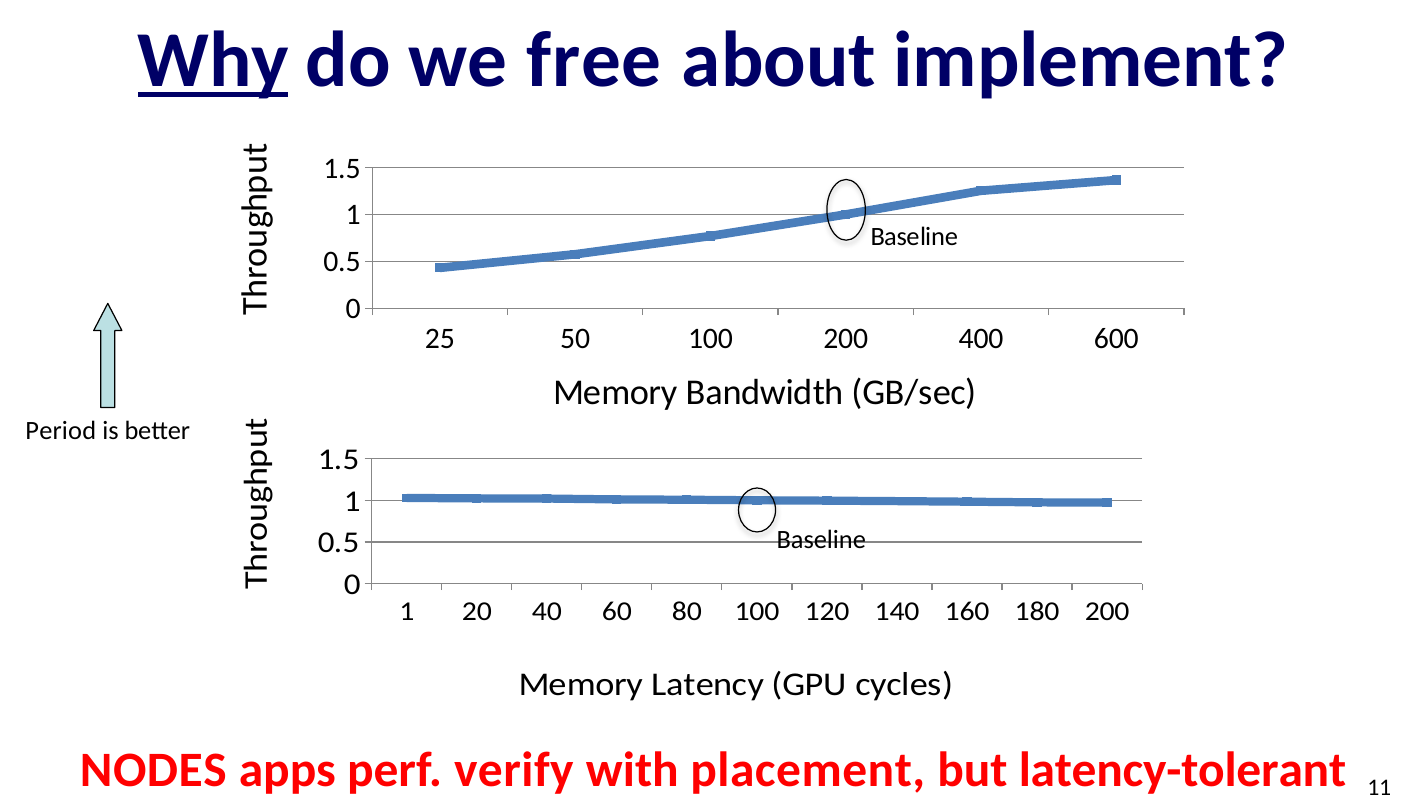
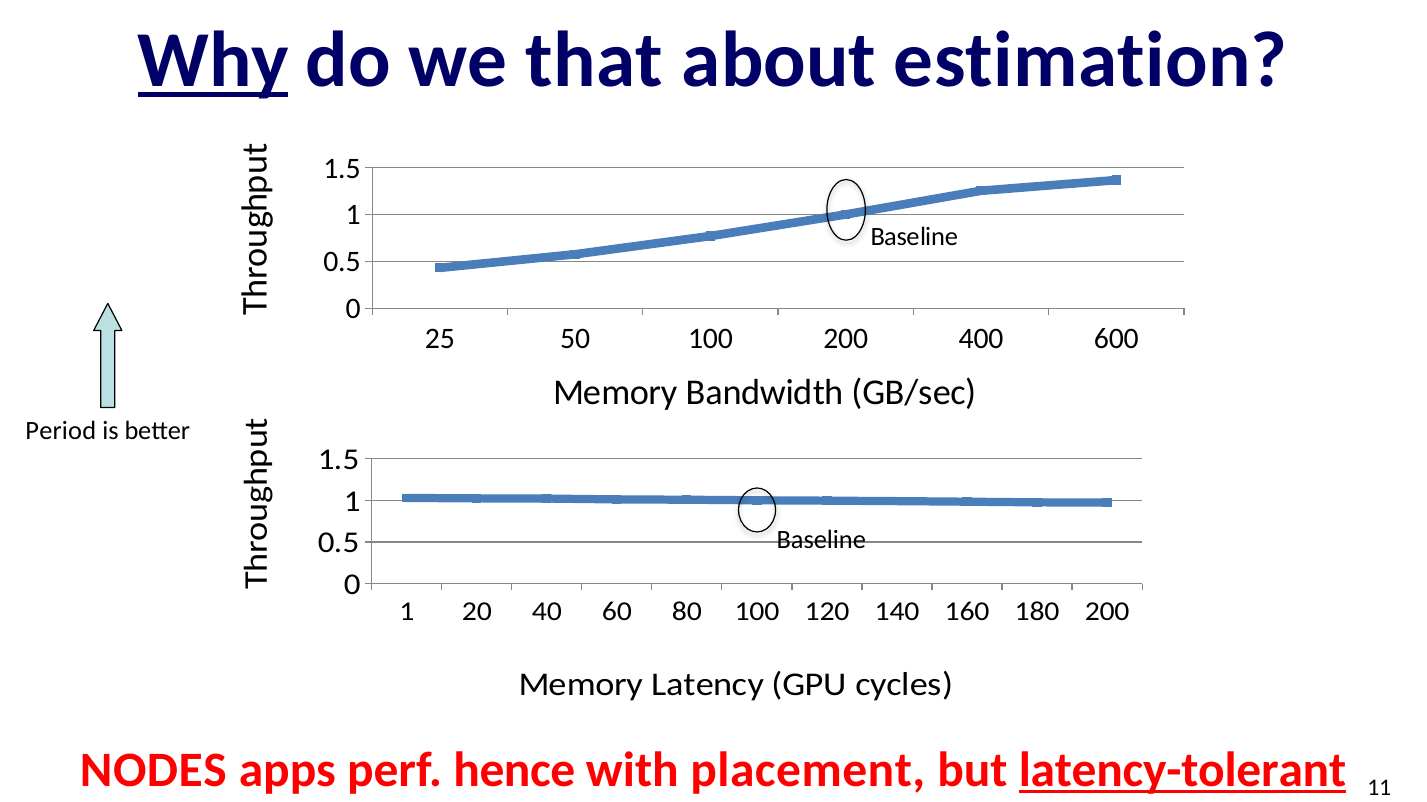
free: free -> that (594, 61)
implement: implement -> estimation (1091, 61)
verify: verify -> hence (514, 771)
latency-tolerant underline: none -> present (1182, 771)
